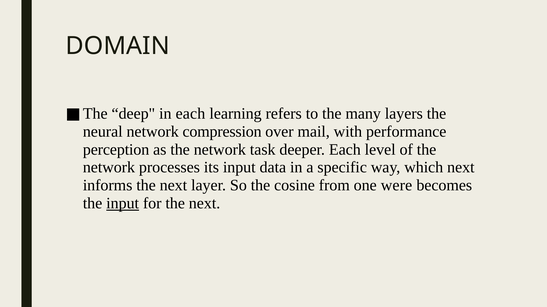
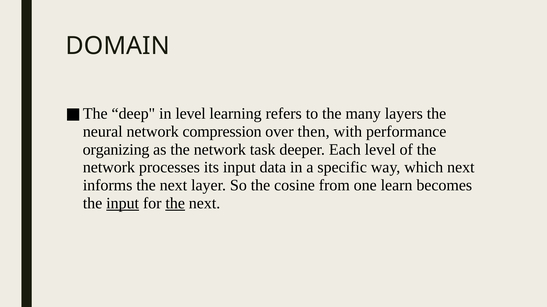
in each: each -> level (191, 114)
mail: mail -> then (314, 132)
perception: perception -> organizing (116, 150)
were: were -> learn (397, 186)
the underline: none -> present (175, 204)
